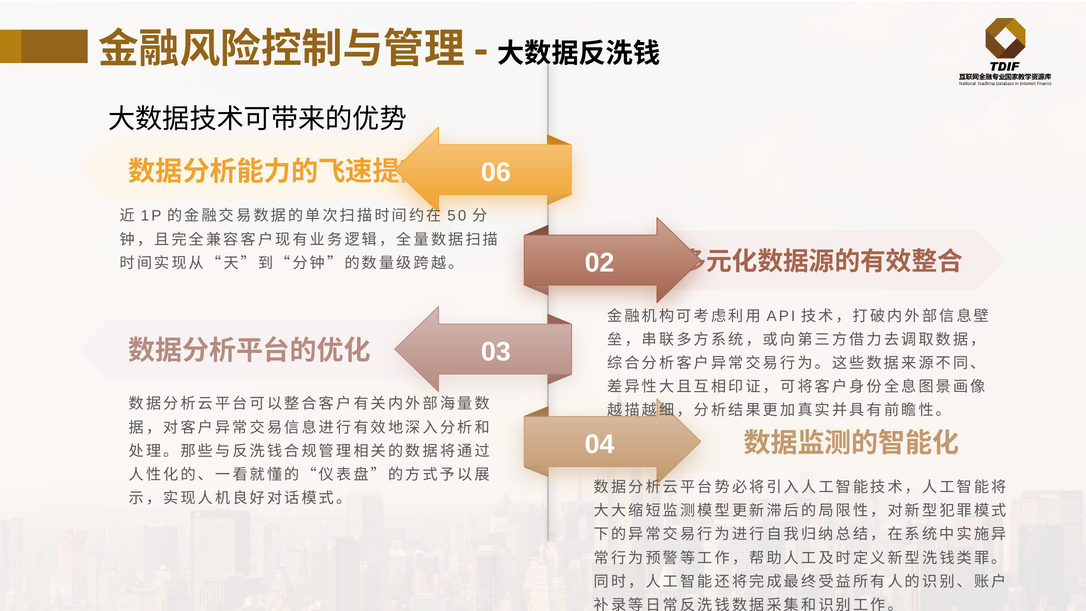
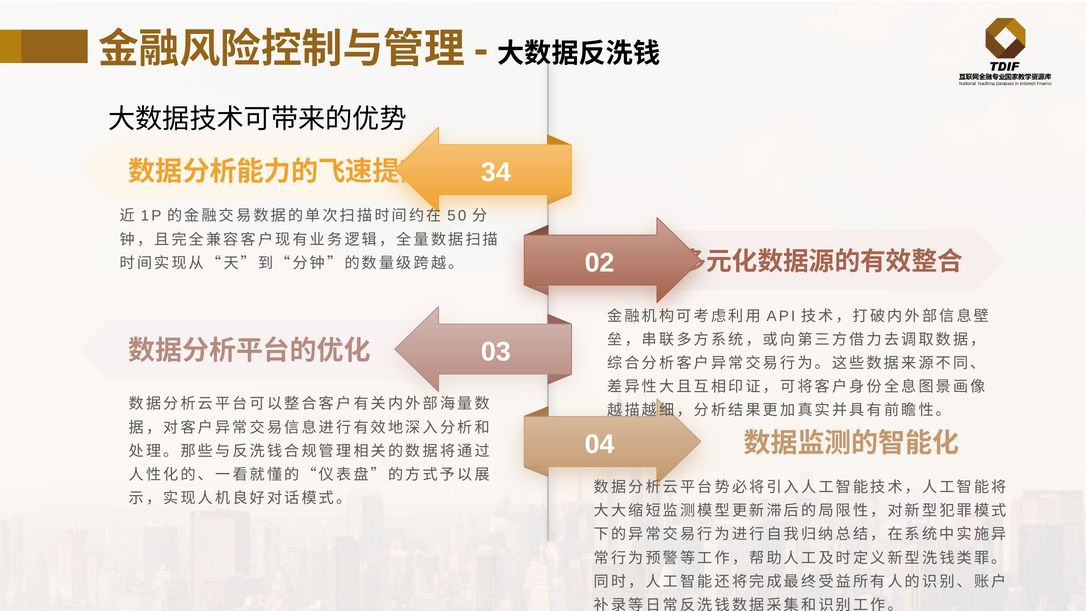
06: 06 -> 34 (496, 173)
